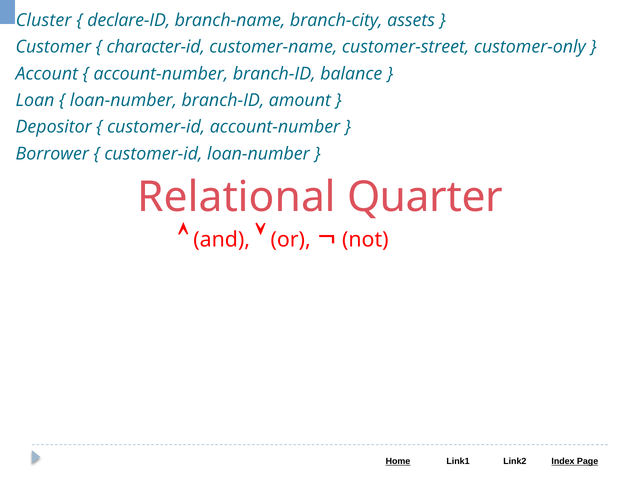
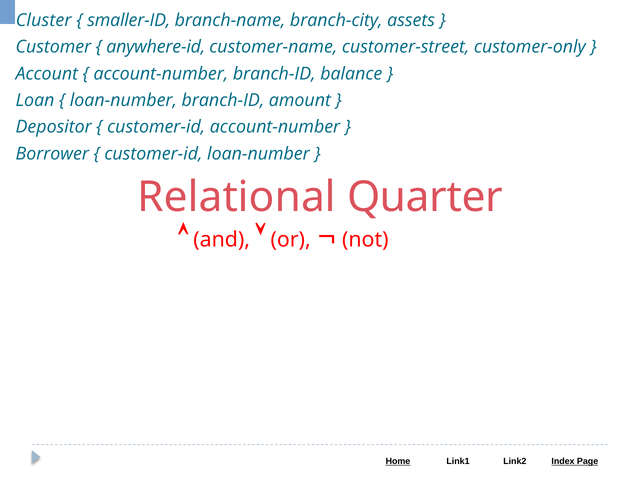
declare-ID: declare-ID -> smaller-ID (129, 20)
character-id: character-id -> anywhere-id (156, 47)
